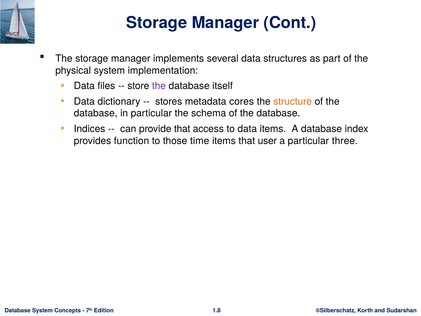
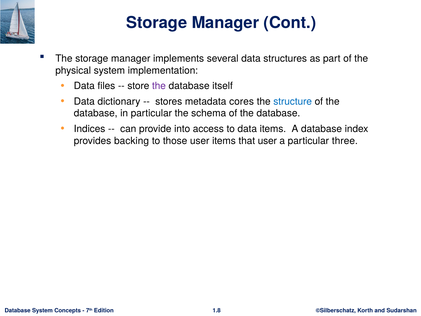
structure colour: orange -> blue (293, 101)
provide that: that -> into (182, 129)
function: function -> backing (132, 141)
those time: time -> user (200, 141)
